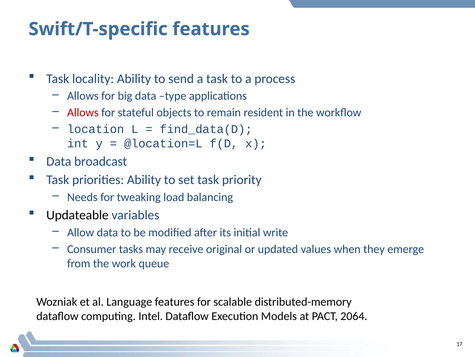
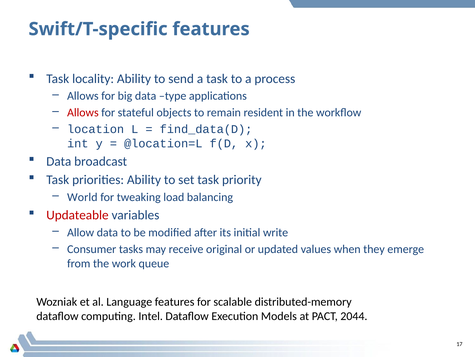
Needs: Needs -> World (82, 197)
Updateable colour: black -> red (77, 215)
2064: 2064 -> 2044 (354, 316)
